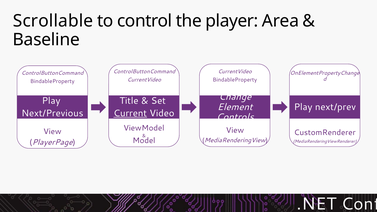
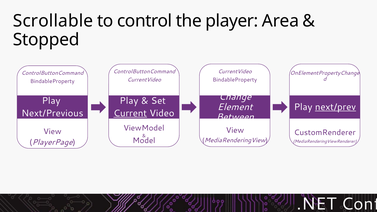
Baseline: Baseline -> Stopped (46, 40)
Title: Title -> Play (129, 101)
next/prev underline: none -> present (335, 107)
Controls: Controls -> Between (235, 117)
